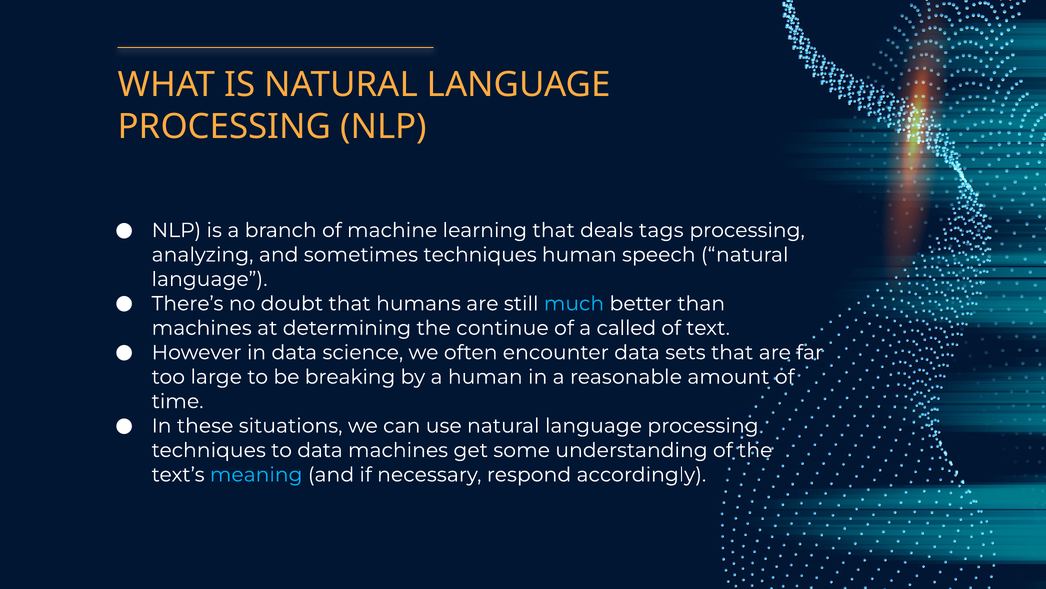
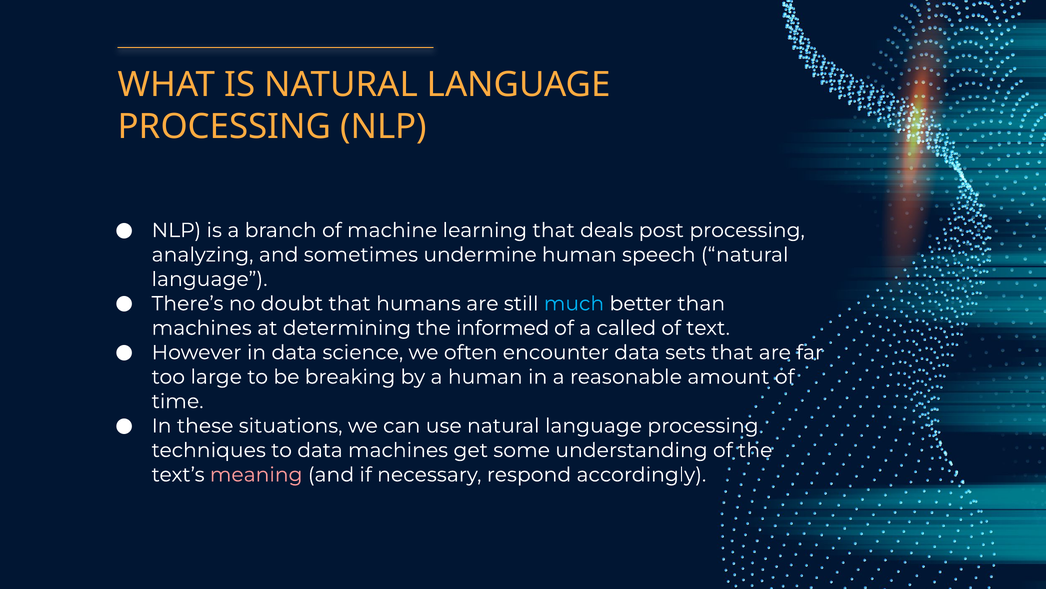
tags: tags -> post (661, 230)
sometimes techniques: techniques -> undermine (480, 254)
continue: continue -> informed (503, 328)
meaning colour: light blue -> pink (256, 474)
